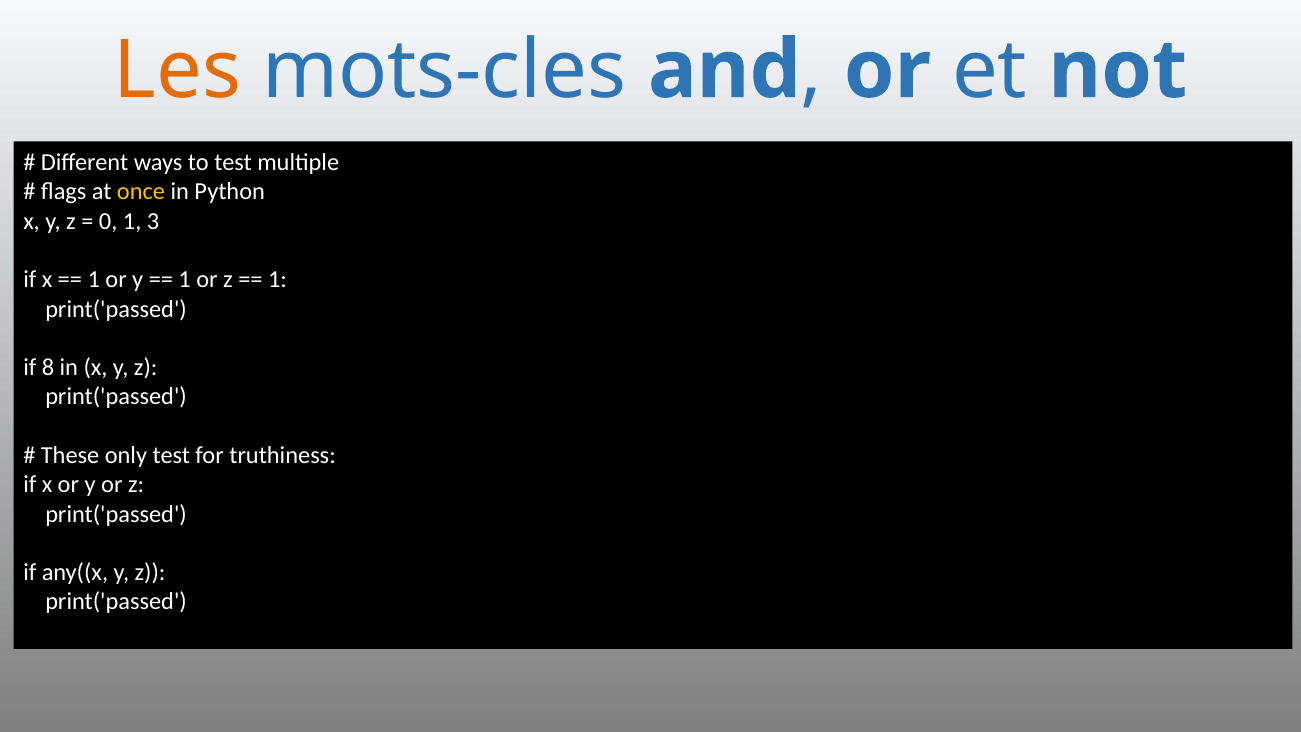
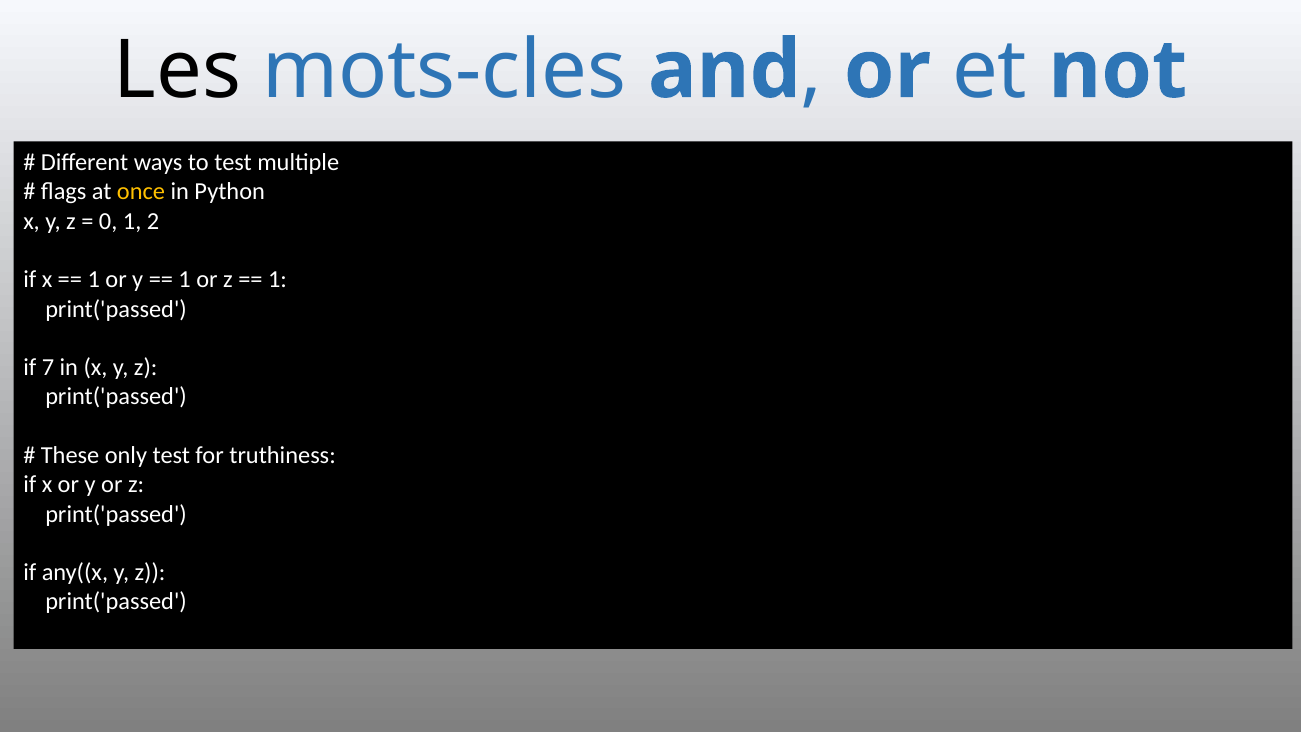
Les colour: orange -> black (177, 70)
3: 3 -> 2 (153, 221)
8: 8 -> 7 (48, 367)
